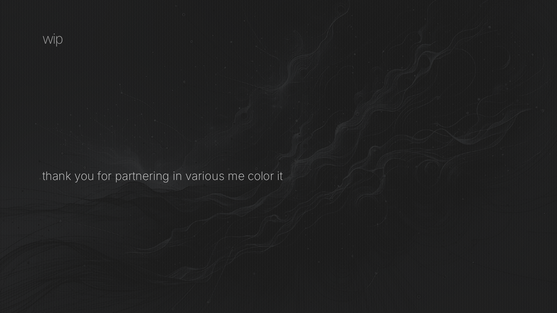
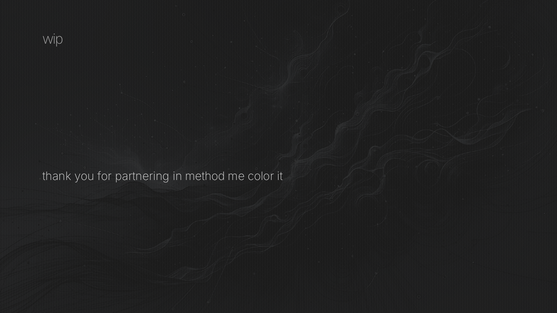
various: various -> method (205, 177)
